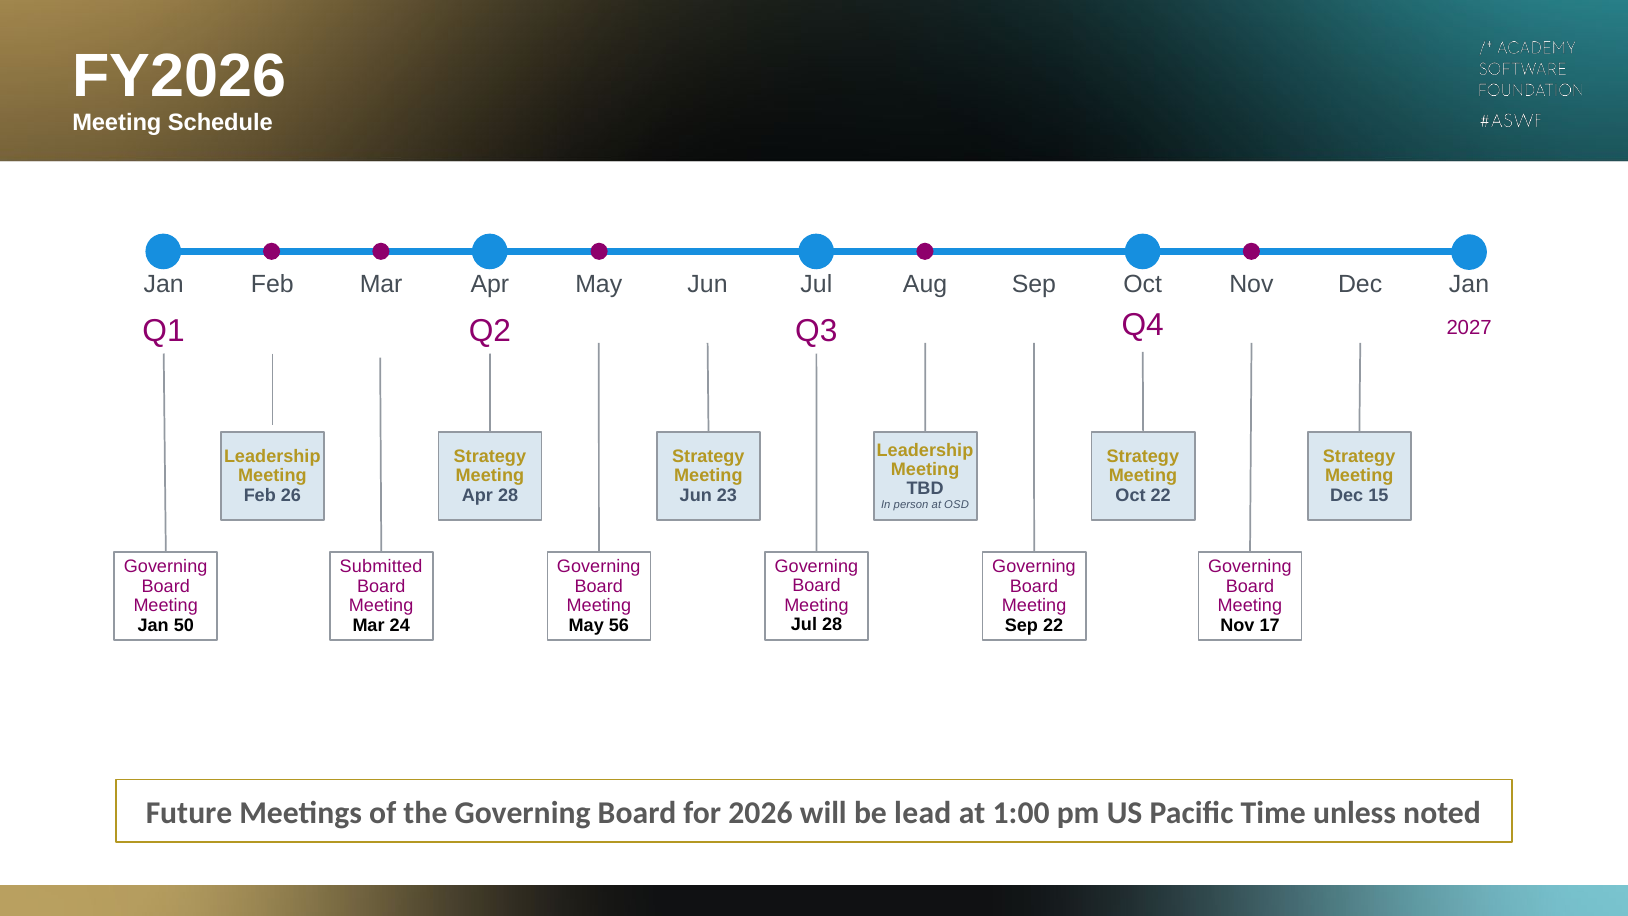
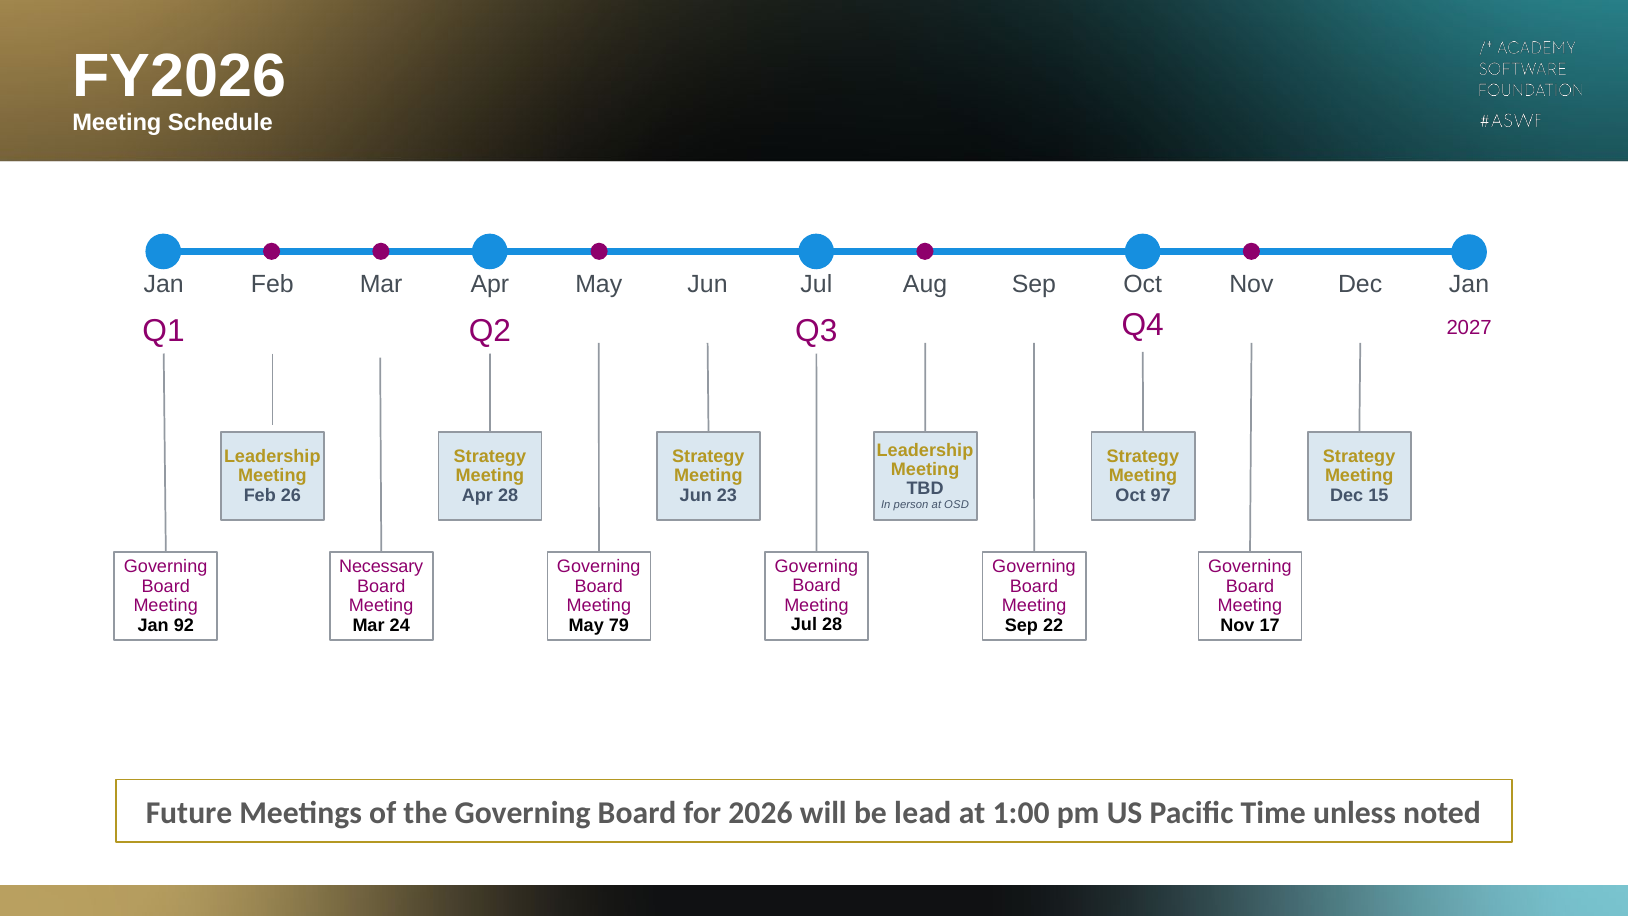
Oct 22: 22 -> 97 (1161, 495)
Submitted: Submitted -> Necessary (381, 567)
50: 50 -> 92 (184, 625)
56: 56 -> 79 (619, 625)
